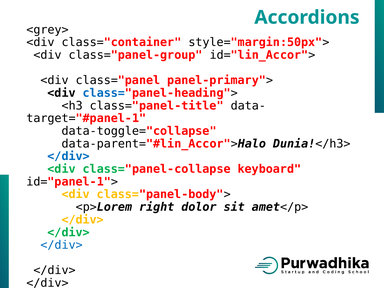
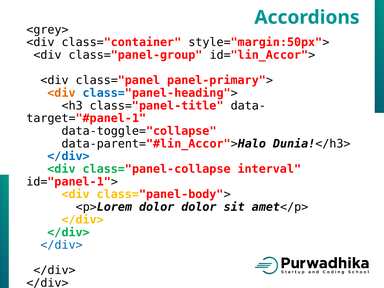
<div colour: black -> orange (62, 93)
keyboard: keyboard -> interval (269, 169)
<p>Lorem right: right -> dolor (157, 207)
